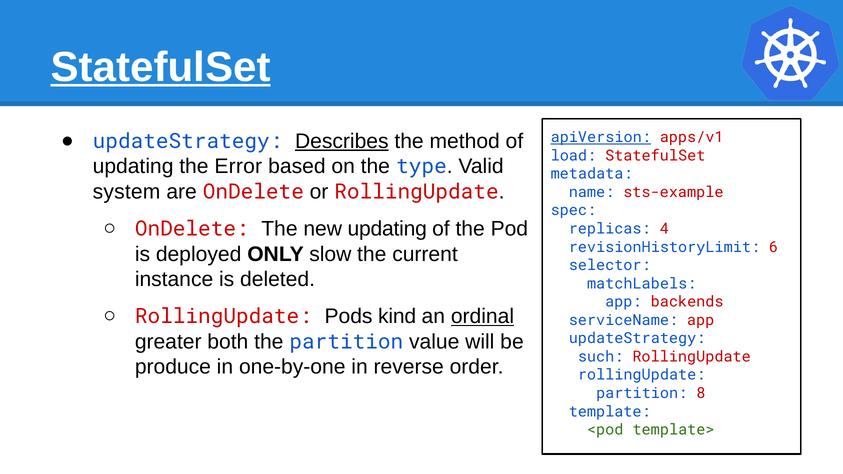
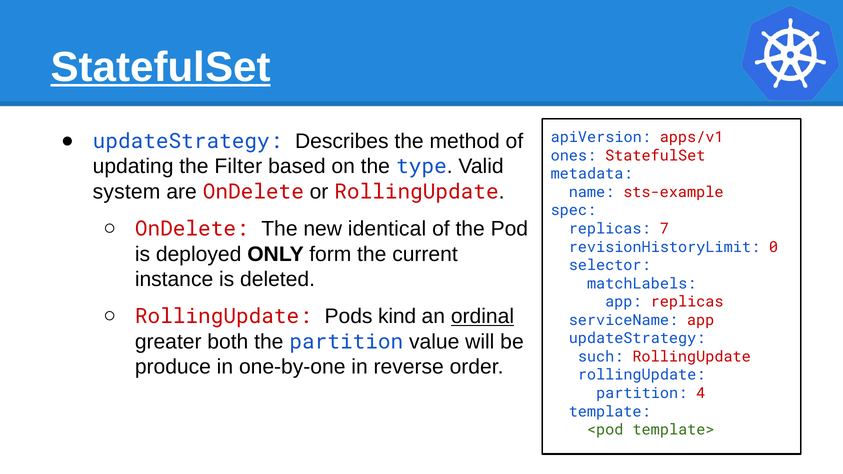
Describes underline: present -> none (342, 141)
apiVersion underline: present -> none (601, 137)
load: load -> ones (573, 156)
Error: Error -> Filter (238, 167)
new updating: updating -> identical (387, 229)
4: 4 -> 7 (664, 229)
6: 6 -> 0 (774, 247)
slow: slow -> form (330, 254)
app backends: backends -> replicas (687, 302)
8: 8 -> 4 (701, 393)
